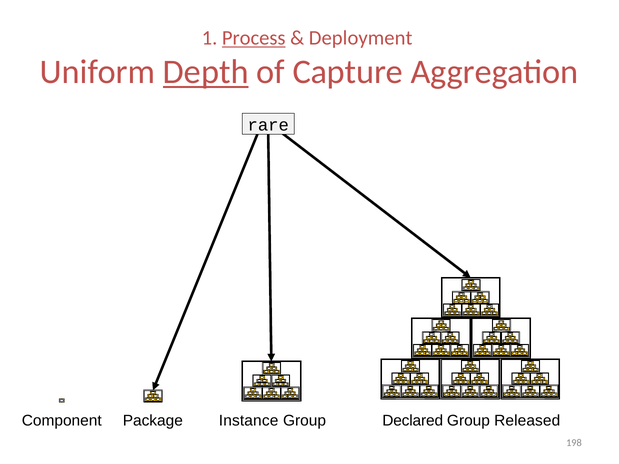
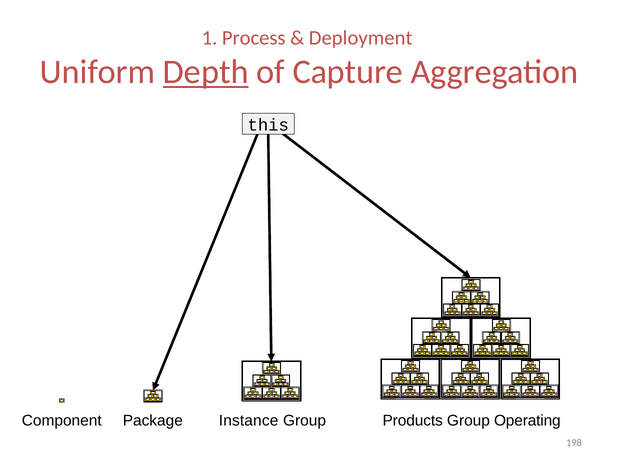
Process underline: present -> none (254, 38)
rare: rare -> this (268, 125)
Declared: Declared -> Products (413, 421)
Released: Released -> Operating (527, 421)
